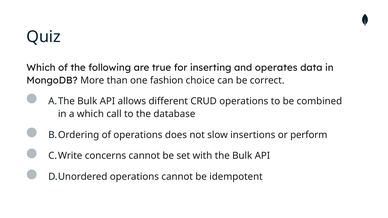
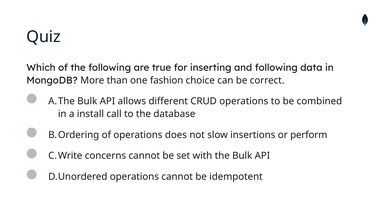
and operates: operates -> following (276, 68)
a which: which -> install (90, 114)
